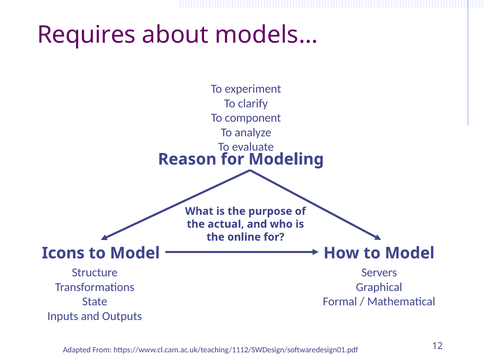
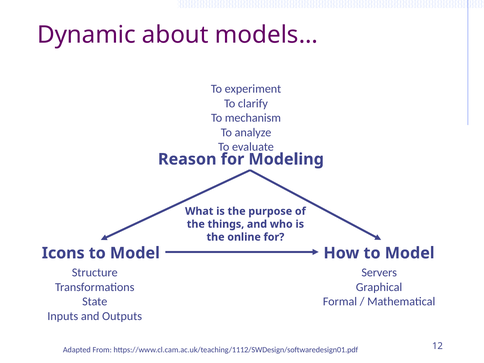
Requires: Requires -> Dynamic (86, 35)
component: component -> mechanism (253, 118)
actual: actual -> things (226, 224)
